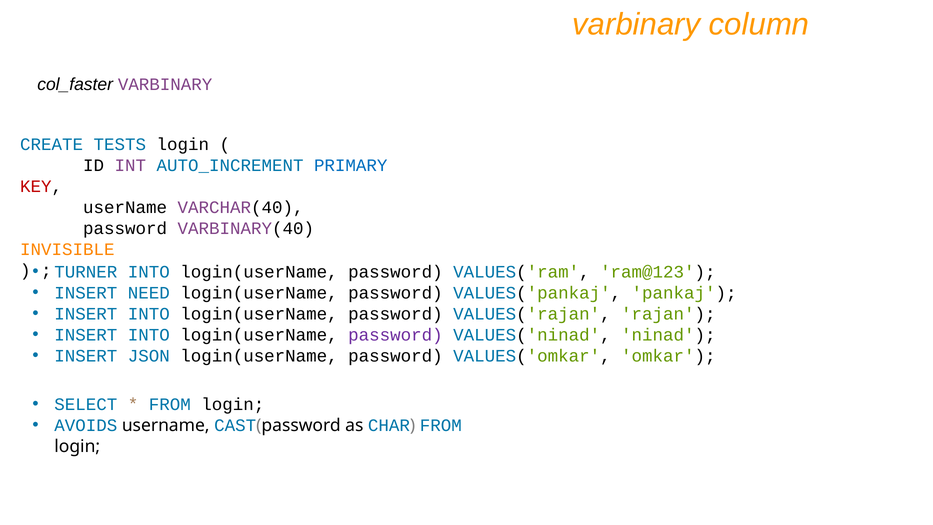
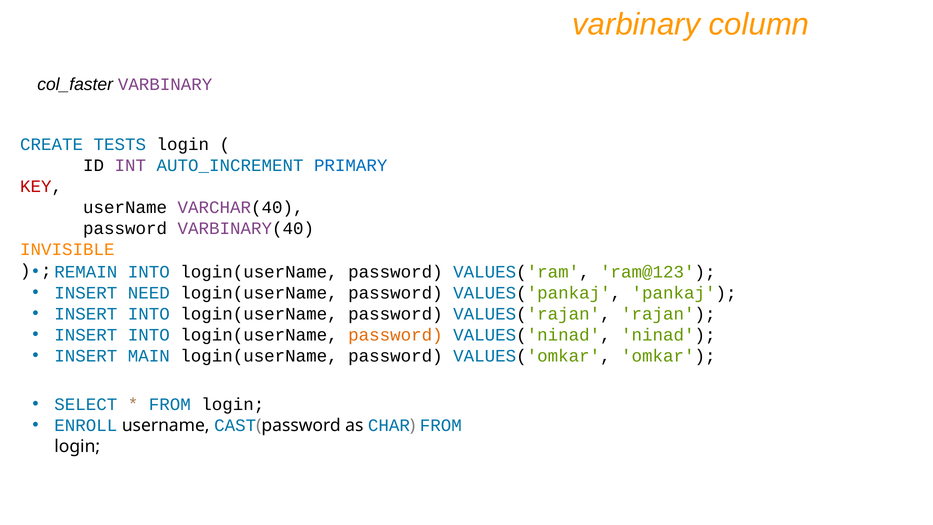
TURNER: TURNER -> REMAIN (86, 272)
password colour: purple -> orange (395, 335)
JSON: JSON -> MAIN (149, 356)
AVOIDS: AVOIDS -> ENROLL (86, 425)
